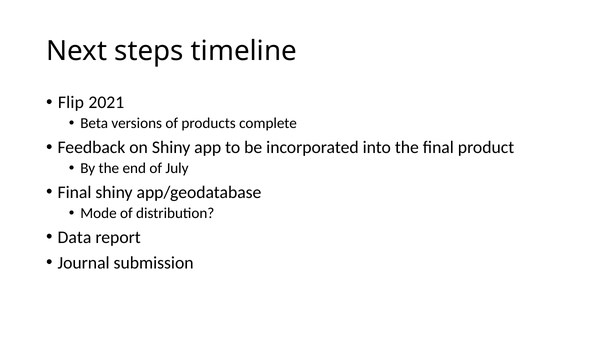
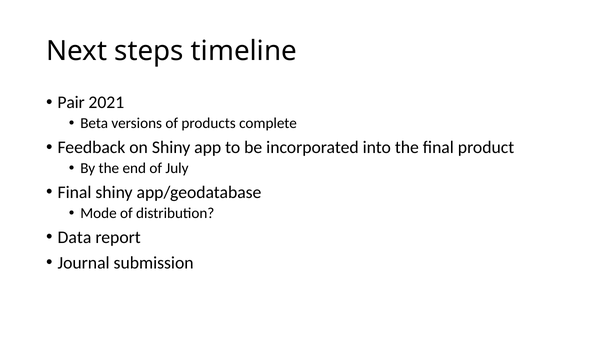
Flip: Flip -> Pair (71, 102)
